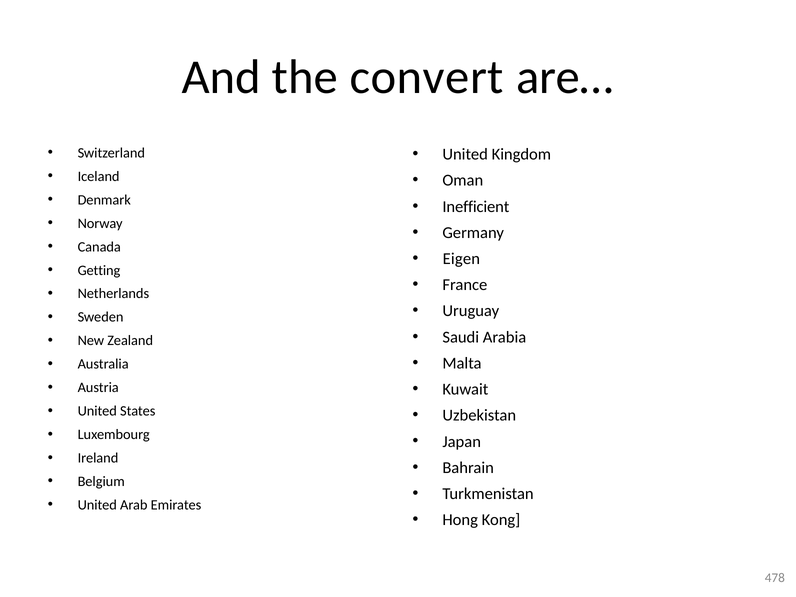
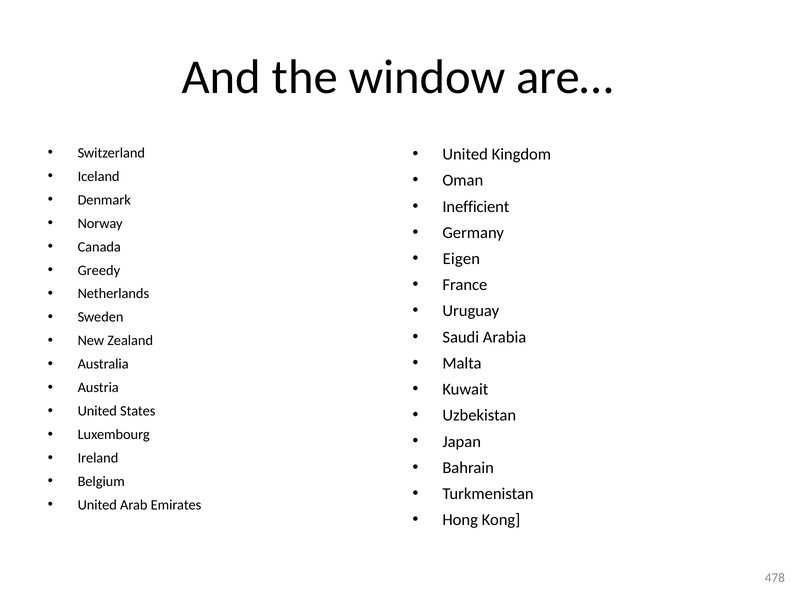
convert: convert -> window (427, 77)
Getting: Getting -> Greedy (99, 270)
